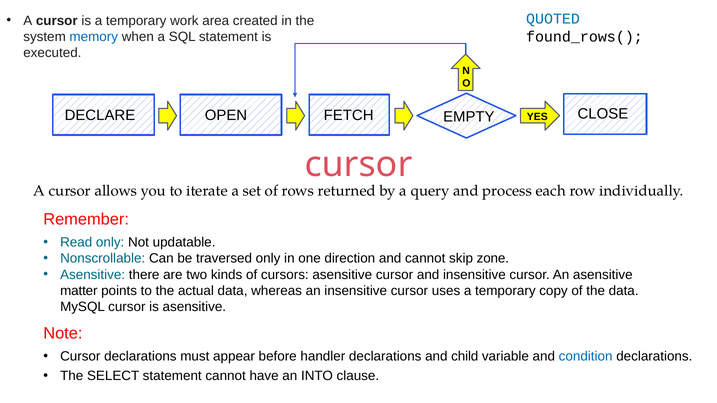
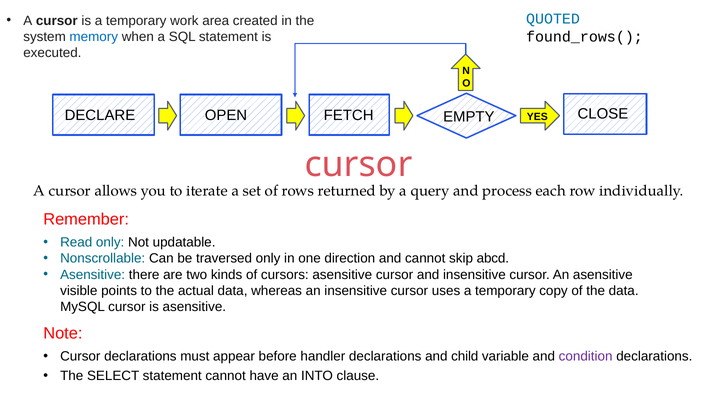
zone: zone -> abcd (493, 259)
matter: matter -> visible (79, 291)
condition colour: blue -> purple (586, 357)
